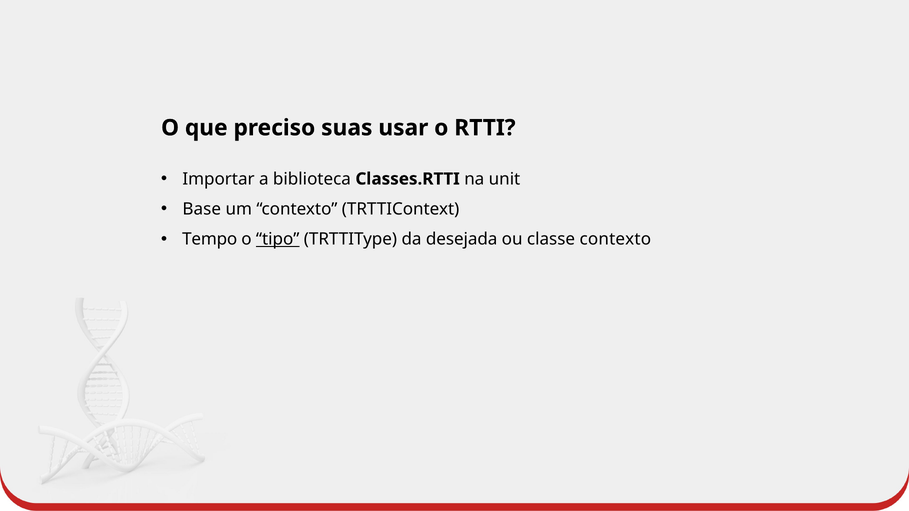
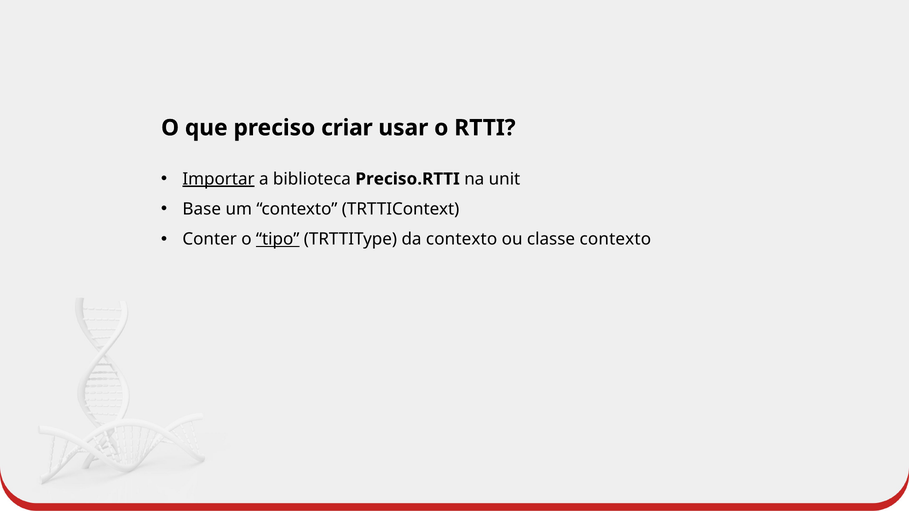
suas: suas -> criar (347, 128)
Importar underline: none -> present (218, 179)
Classes.RTTI: Classes.RTTI -> Preciso.RTTI (408, 179)
Tempo: Tempo -> Conter (210, 239)
da desejada: desejada -> contexto (462, 239)
